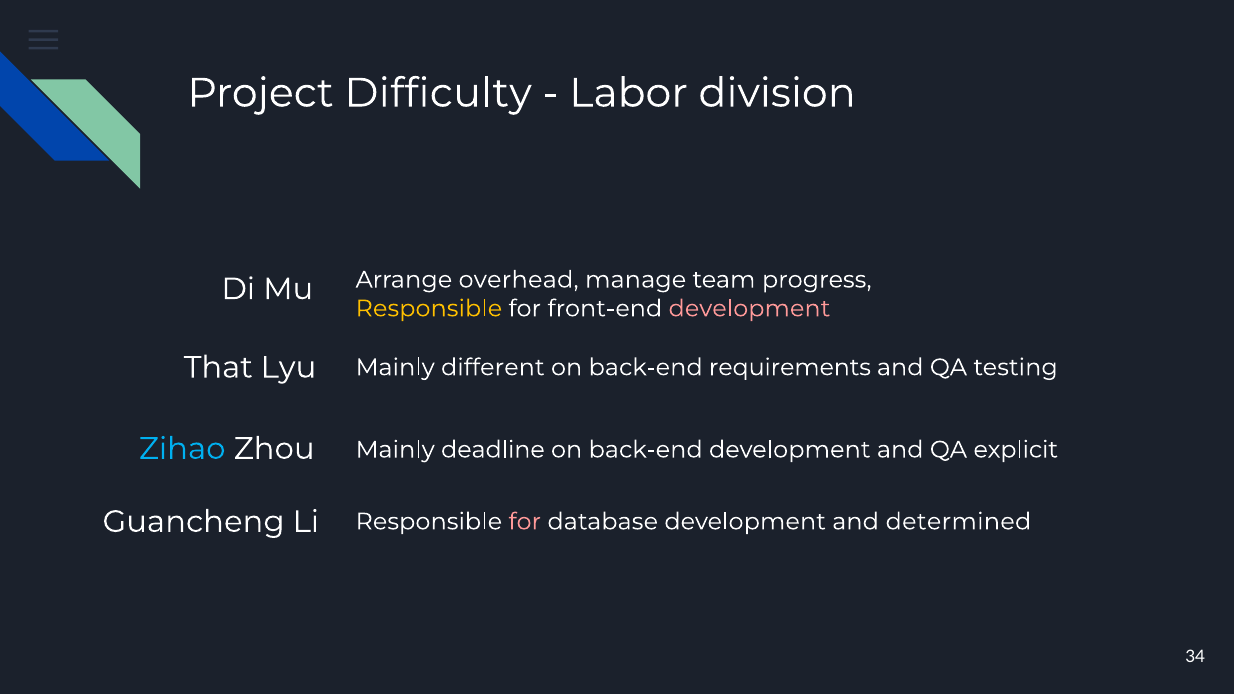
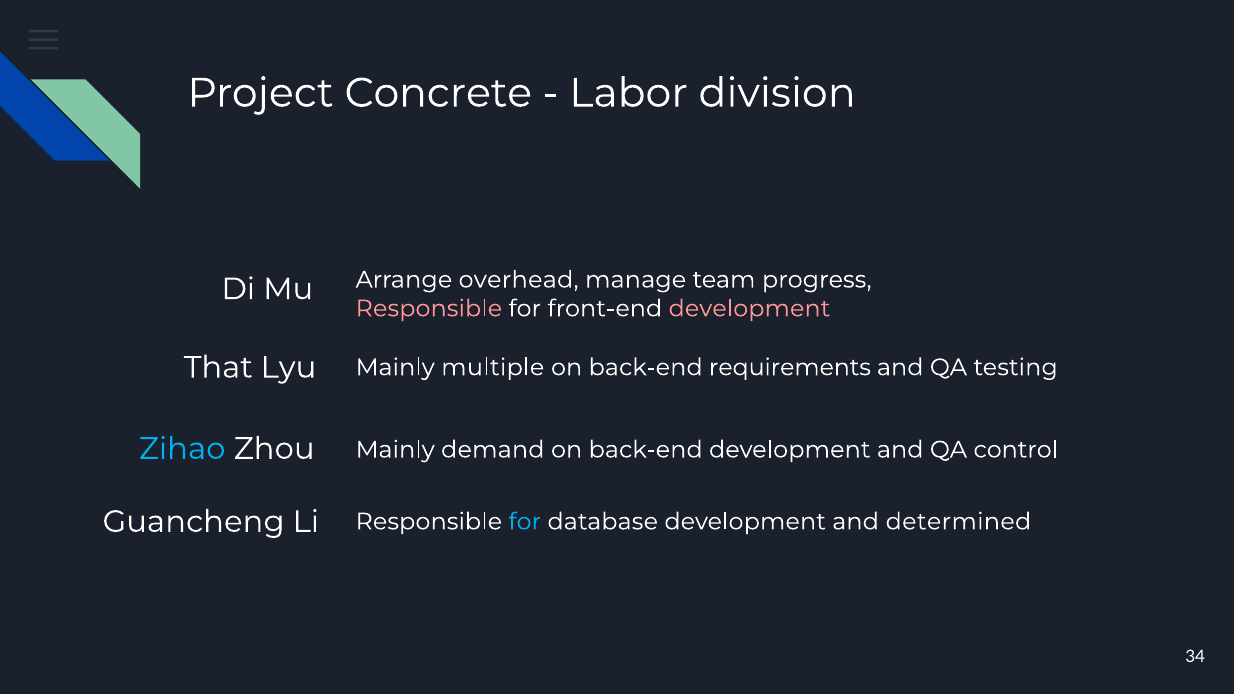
Difficulty: Difficulty -> Concrete (438, 93)
Responsible colour: yellow -> pink (429, 309)
different: different -> multiple (493, 367)
deadline: deadline -> demand (493, 450)
explicit: explicit -> control (1016, 450)
for colour: pink -> light blue (525, 522)
